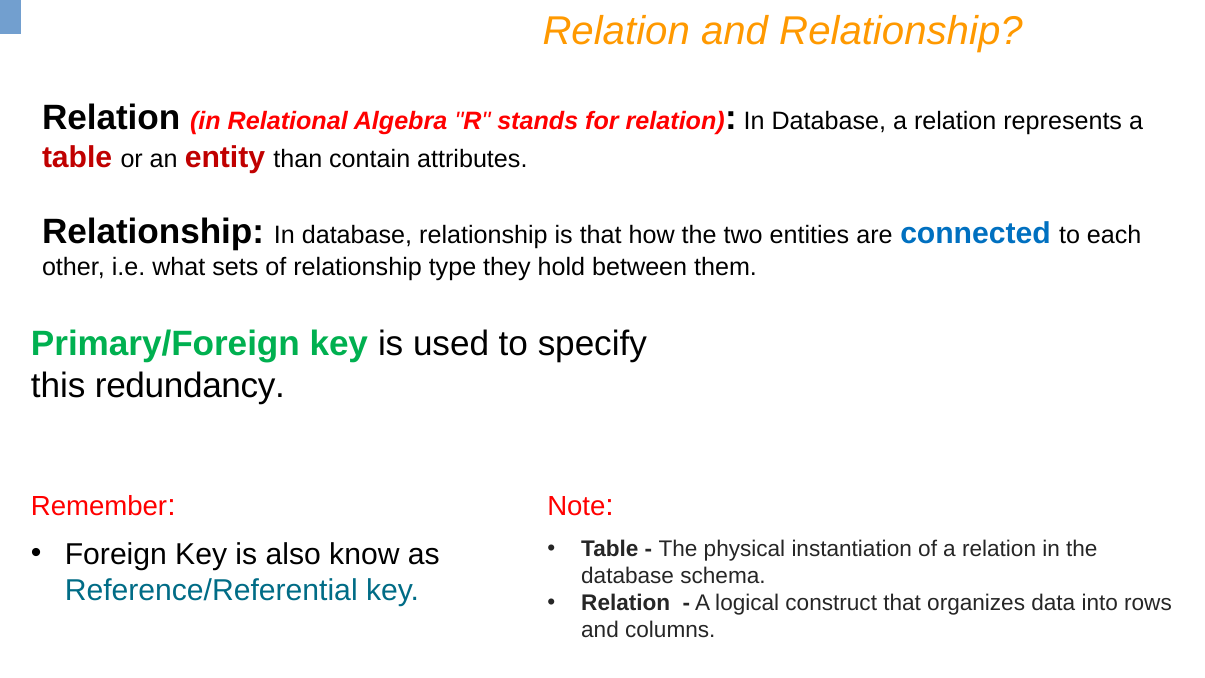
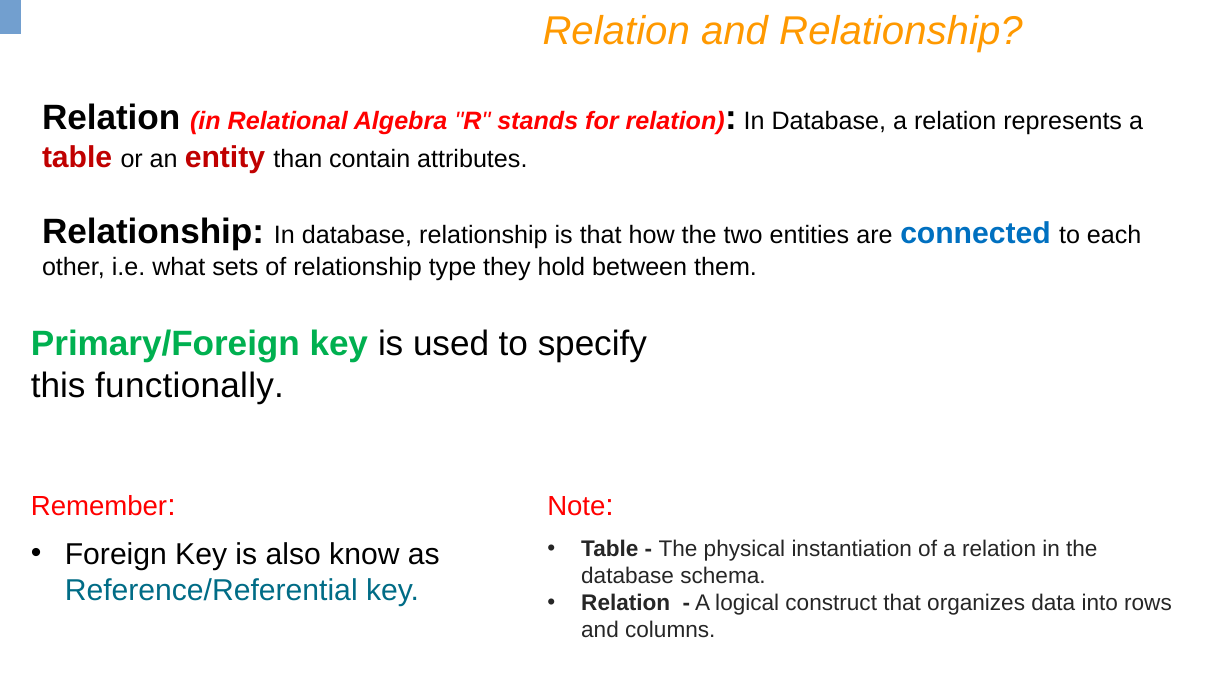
redundancy: redundancy -> functionally (190, 386)
